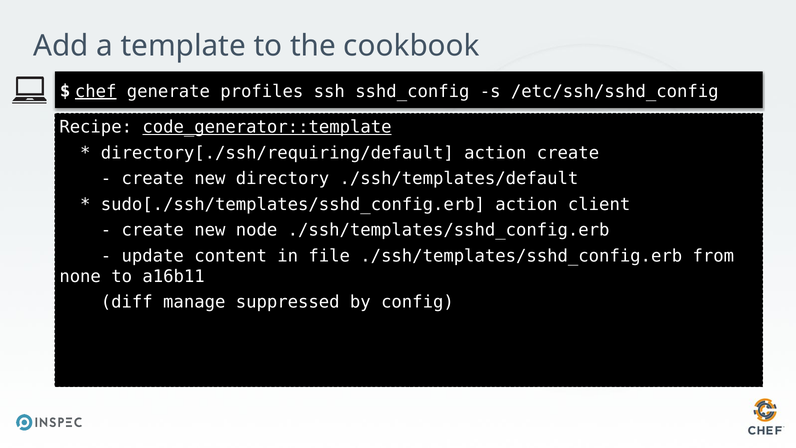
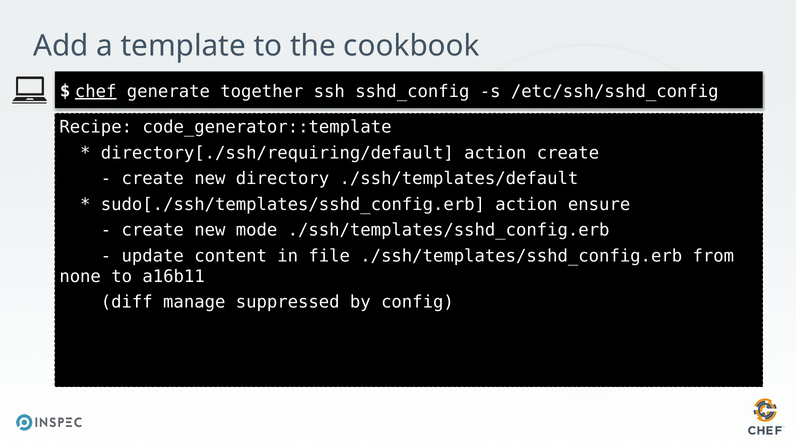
profiles: profiles -> together (262, 91)
code_generator::template underline: present -> none (267, 127)
client: client -> ensure (599, 204)
node: node -> mode (257, 230)
